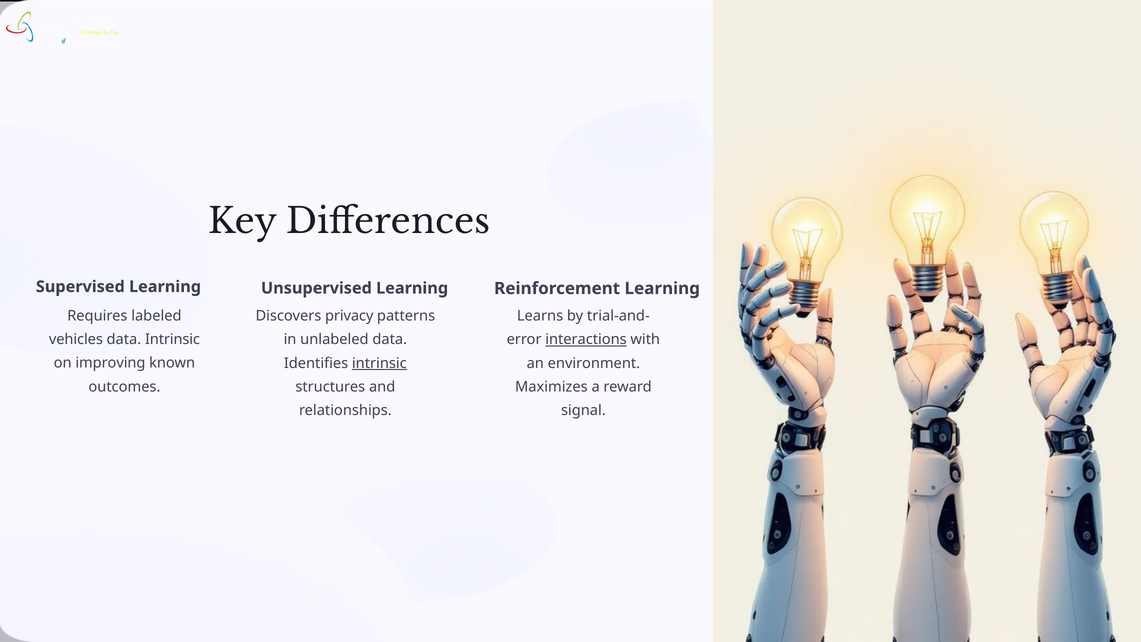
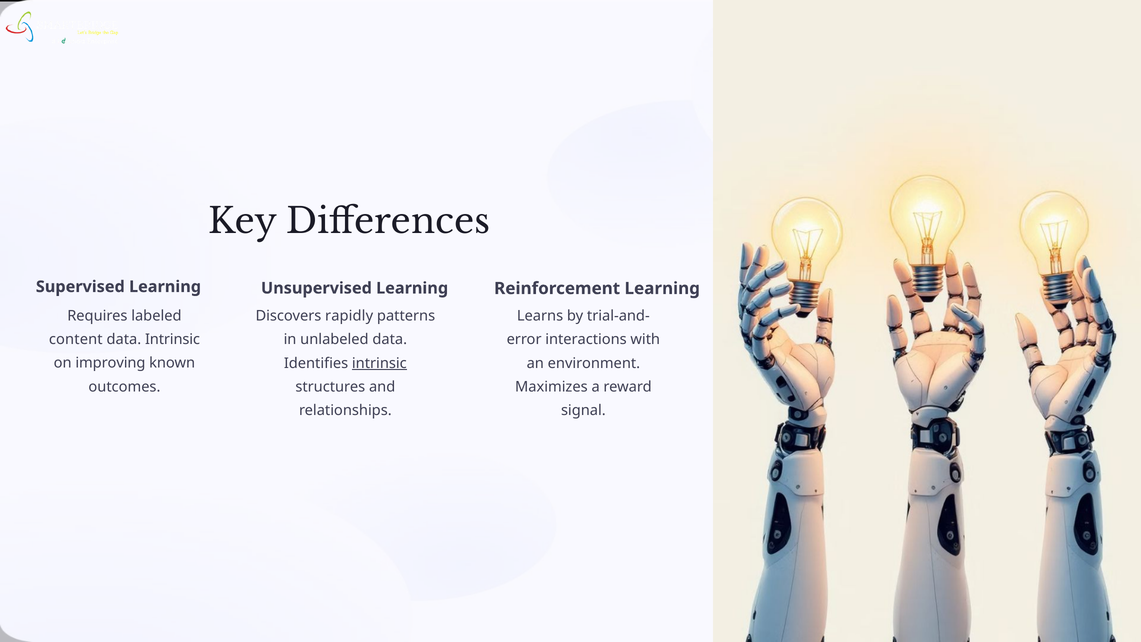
privacy: privacy -> rapidly (349, 316)
vehicles: vehicles -> content (76, 339)
interactions underline: present -> none (586, 340)
